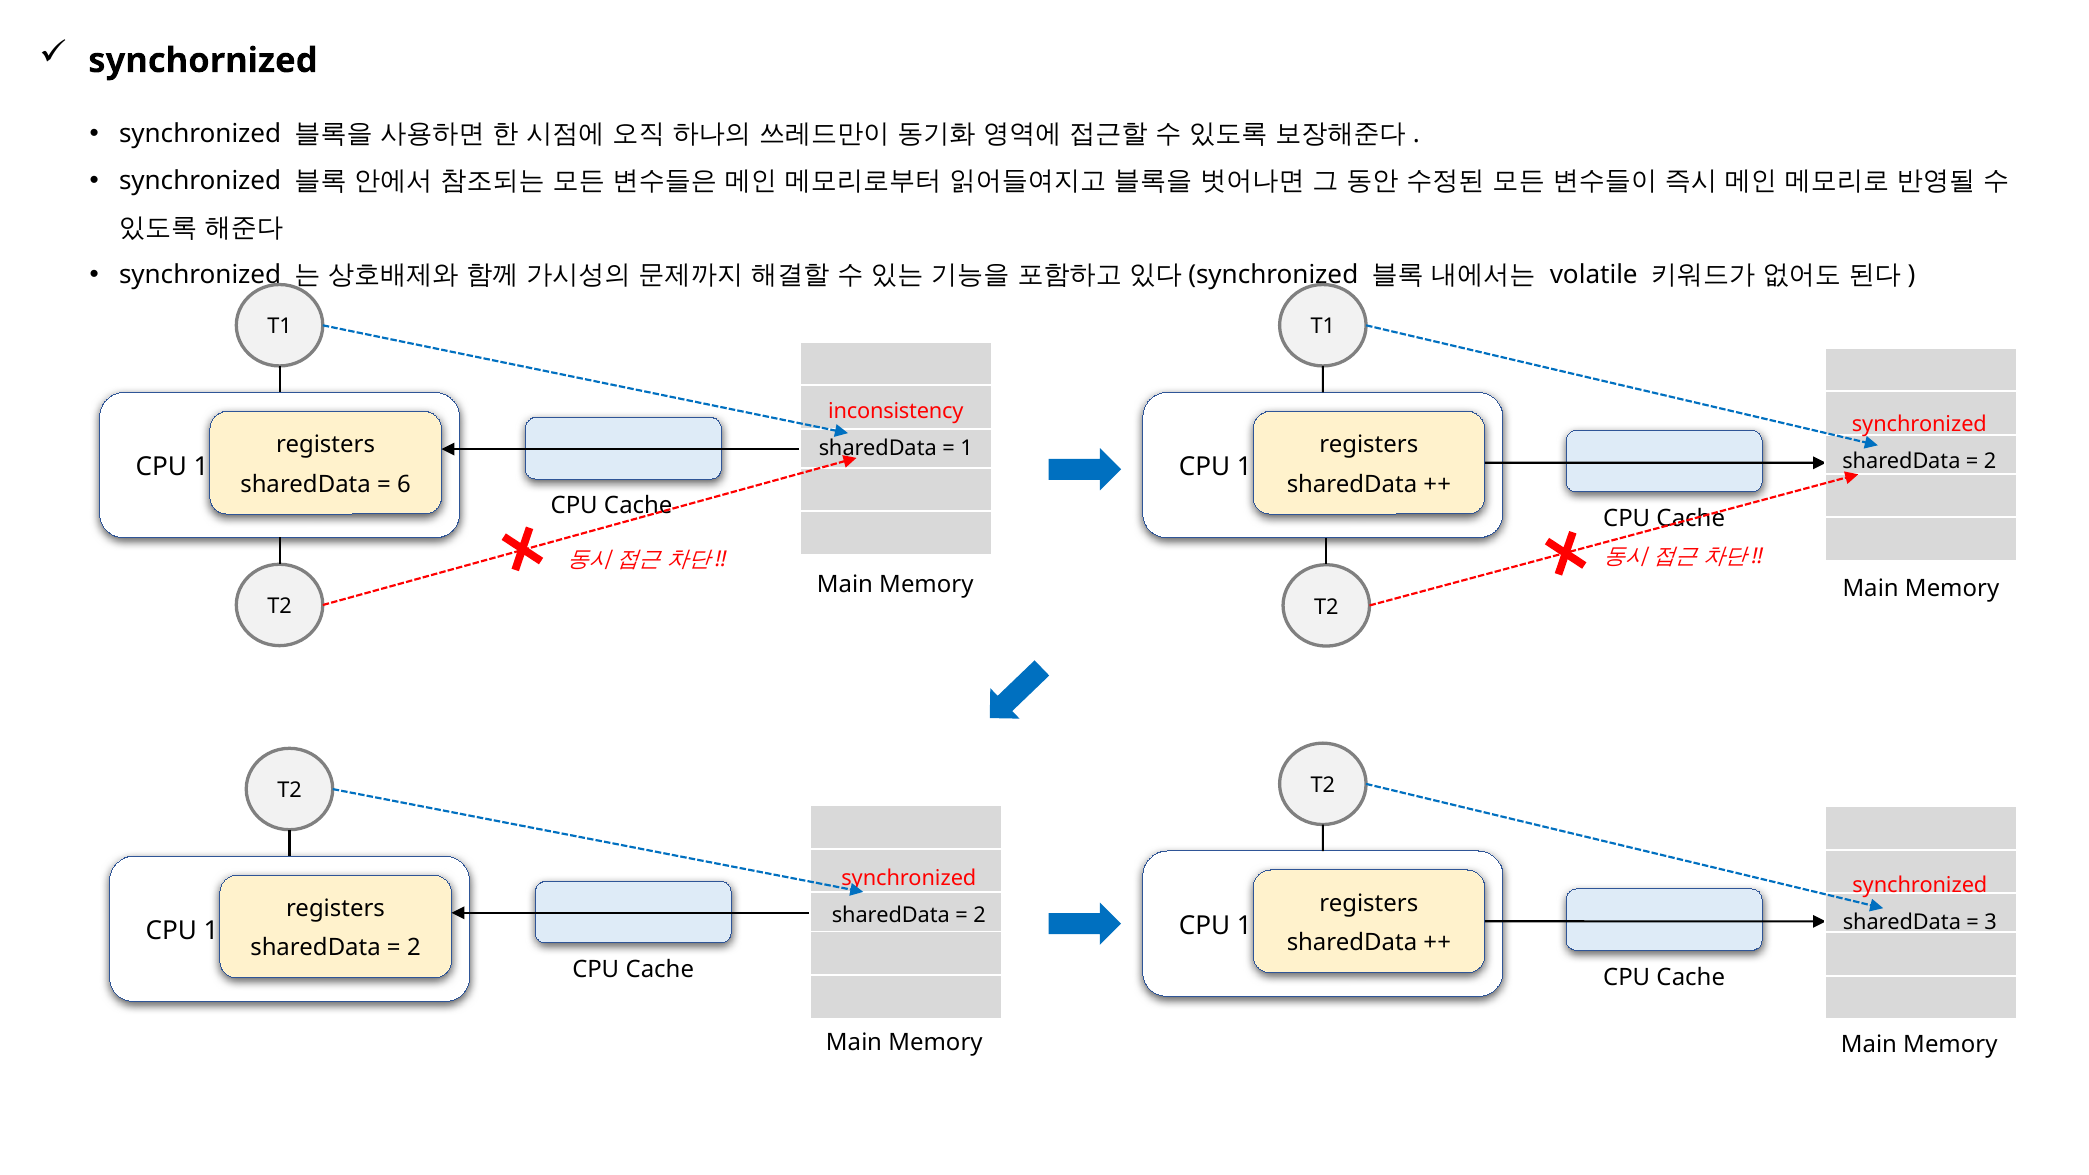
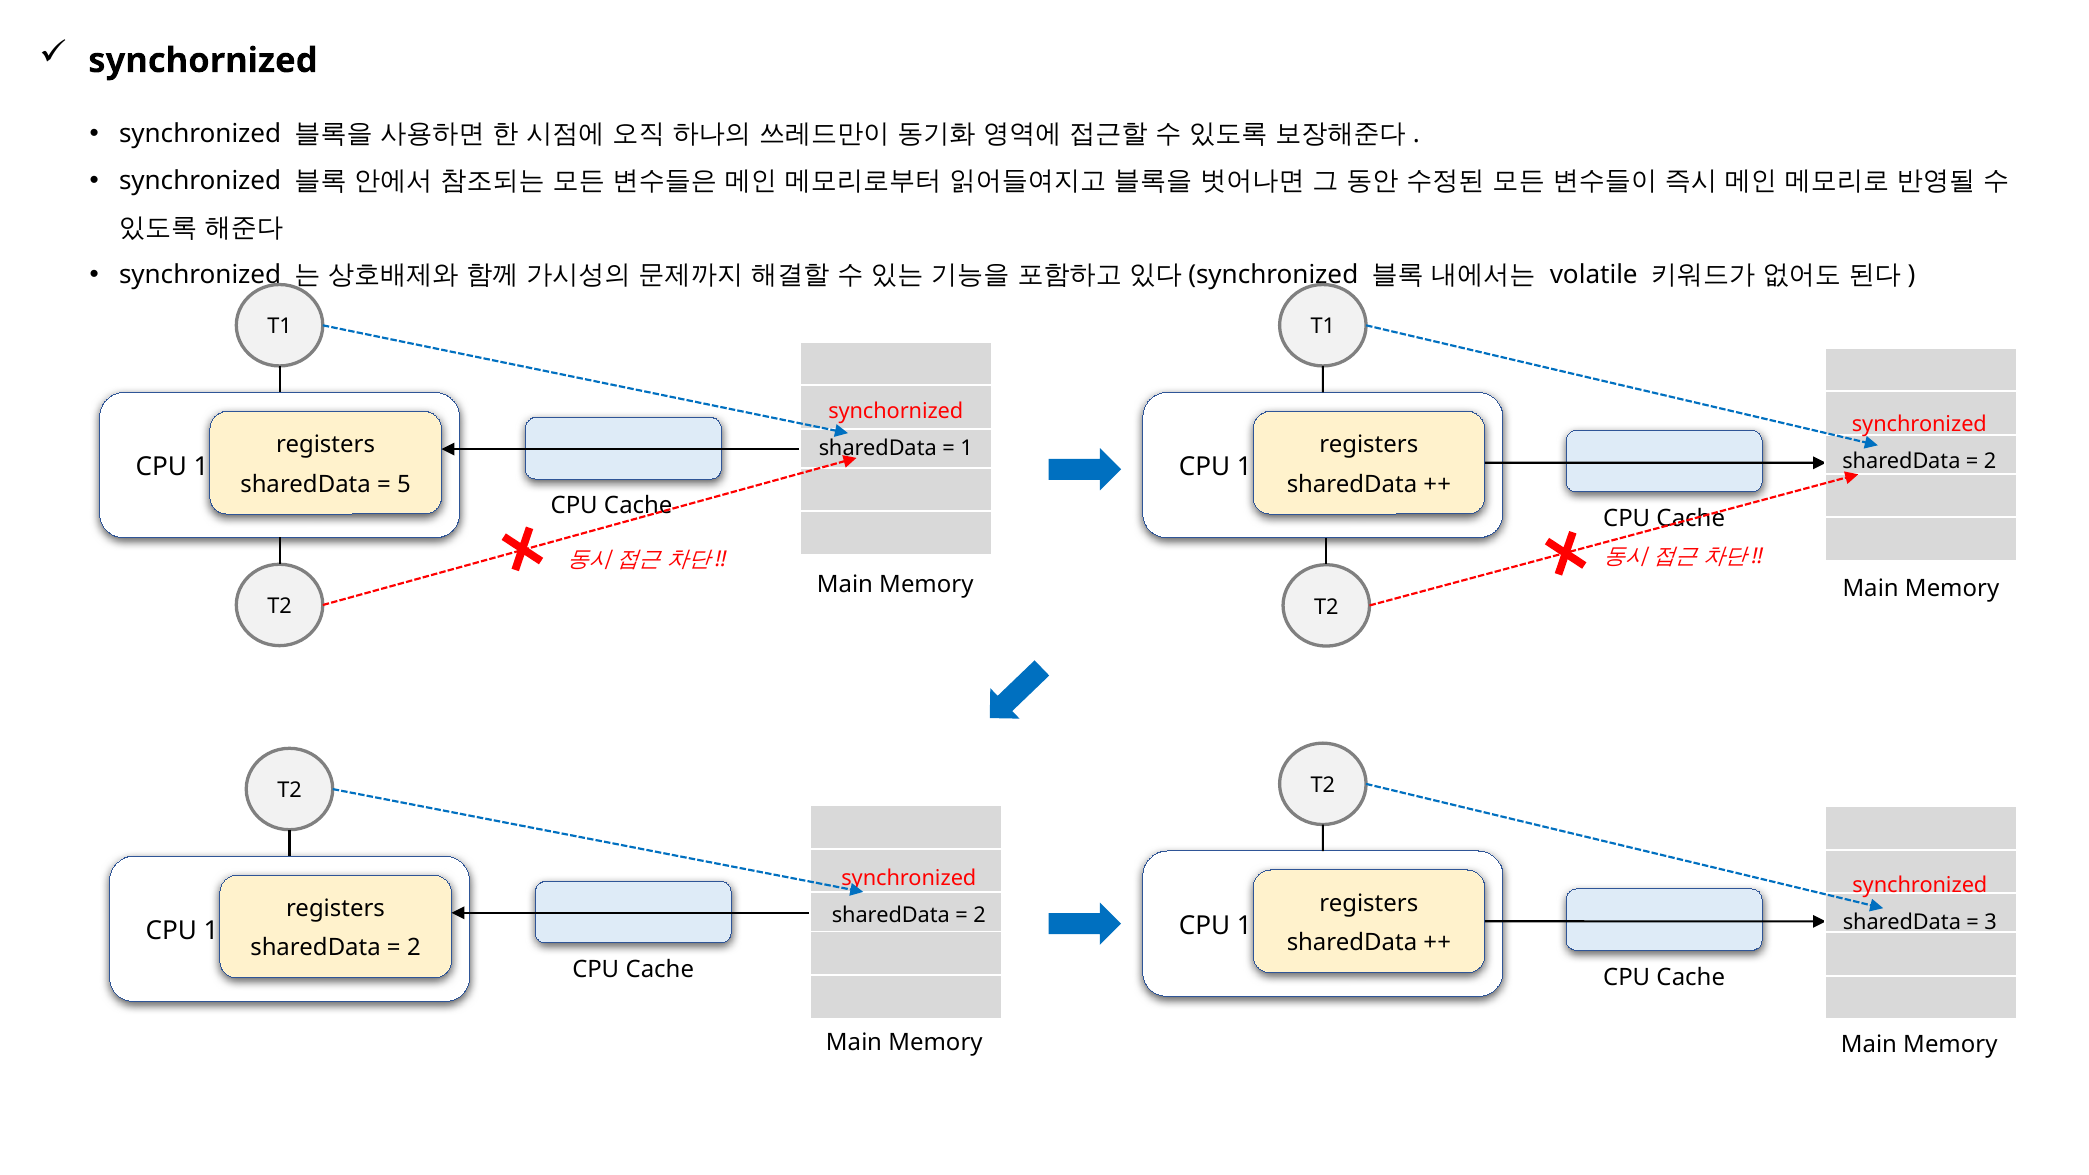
inconsistency: inconsistency -> synchornized (896, 412)
6: 6 -> 5 (404, 484)
